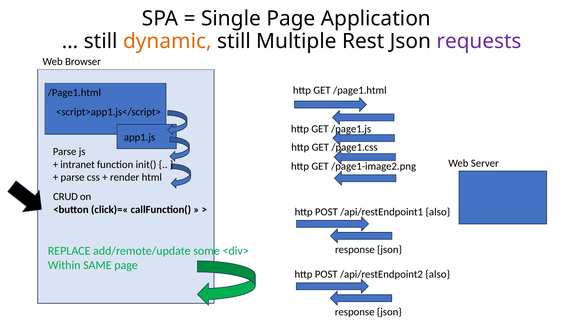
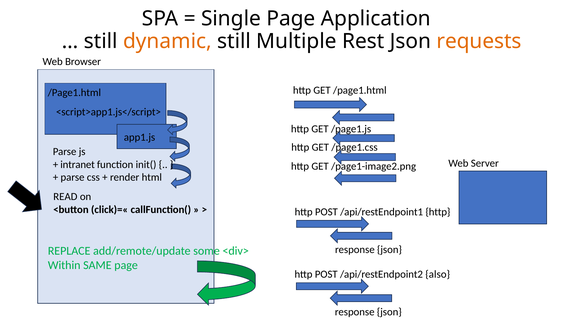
requests colour: purple -> orange (479, 41)
CRUD: CRUD -> READ (65, 196)
/api/restEndpoint1 also: also -> http (438, 212)
